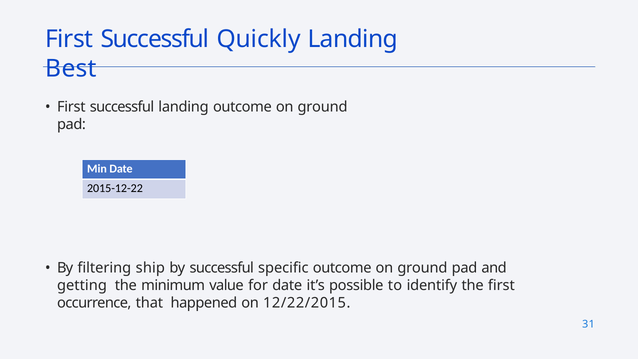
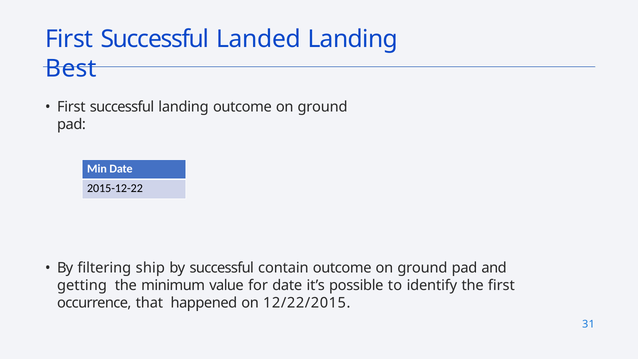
Quickly: Quickly -> Landed (259, 39)
specific: specific -> contain (283, 268)
